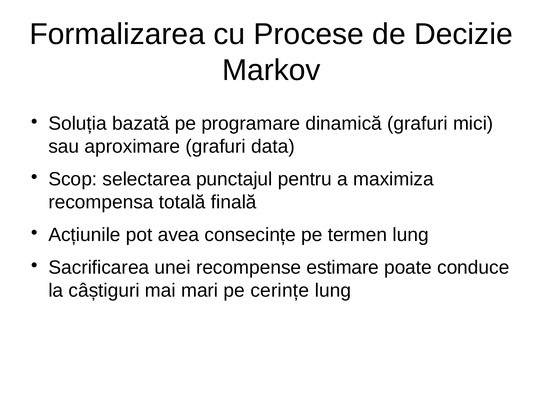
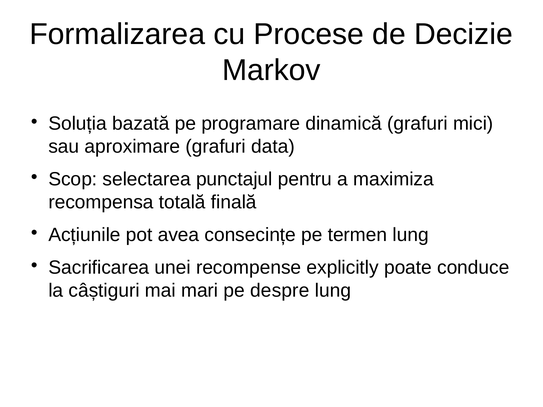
estimare: estimare -> explicitly (343, 268)
cerințe: cerințe -> despre (280, 291)
